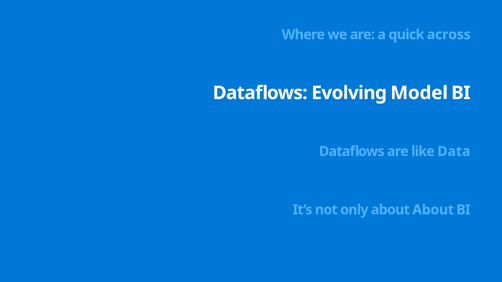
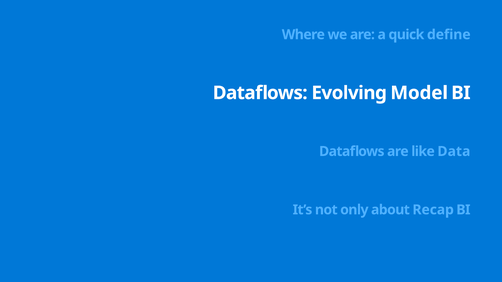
across: across -> define (449, 35)
about About: About -> Recap (433, 210)
